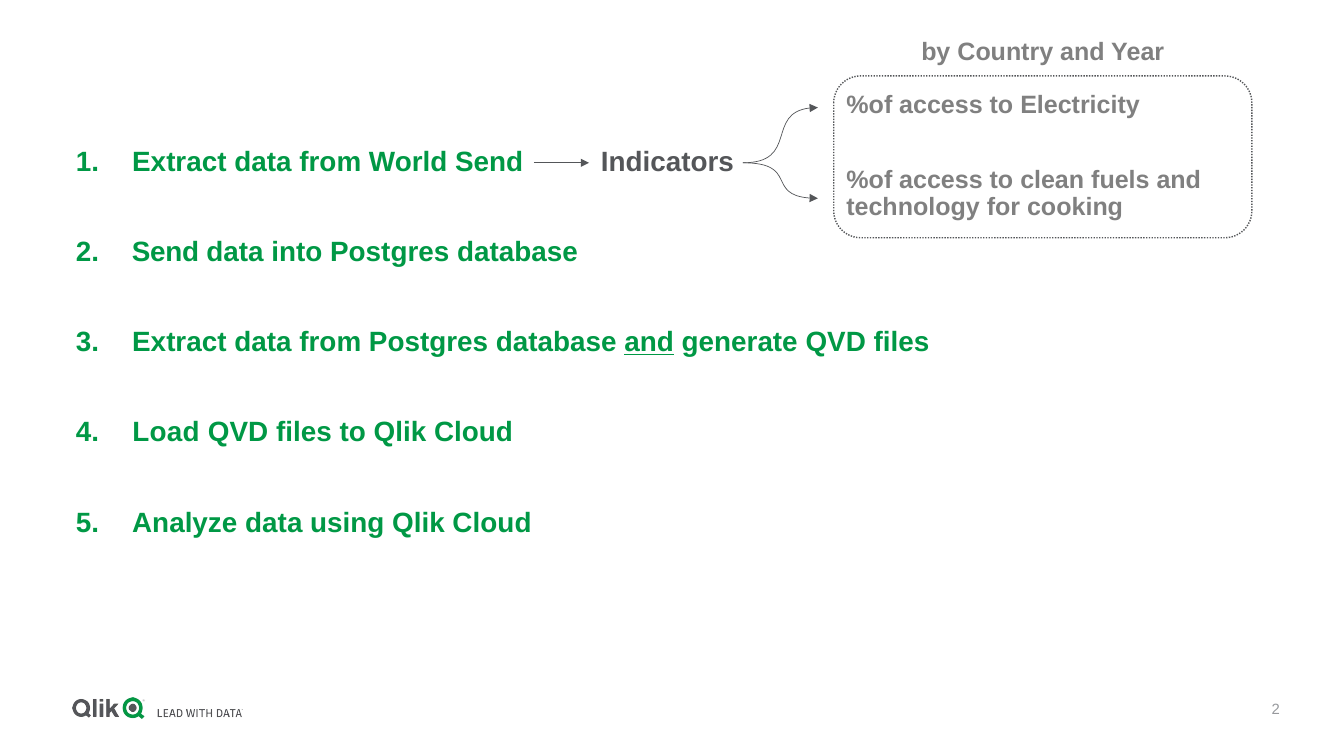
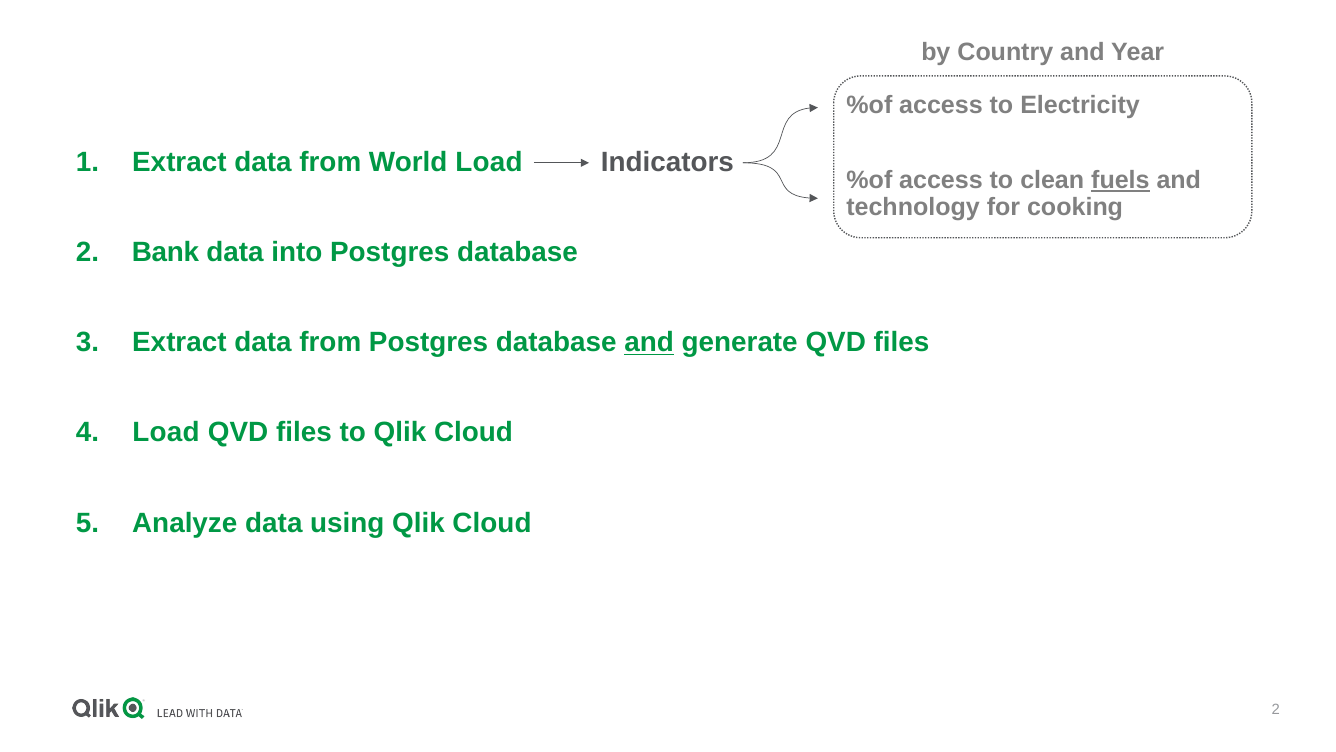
World Send: Send -> Load (489, 162)
fuels underline: none -> present (1120, 180)
Send: Send -> Bank (166, 252)
